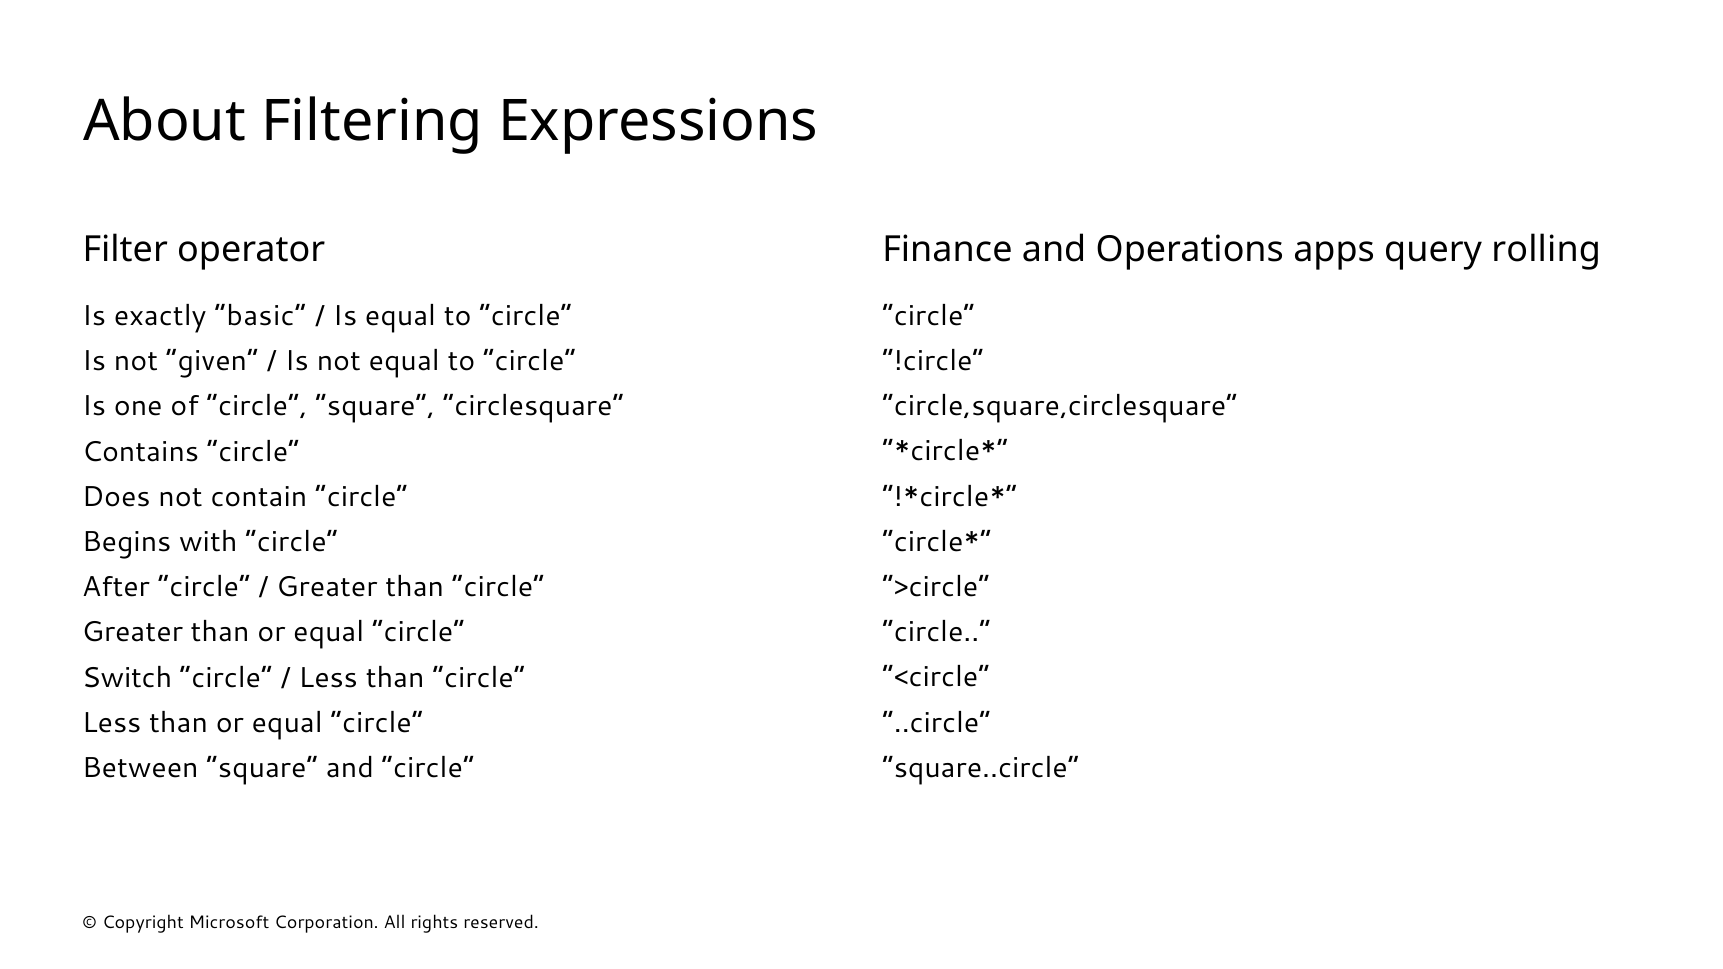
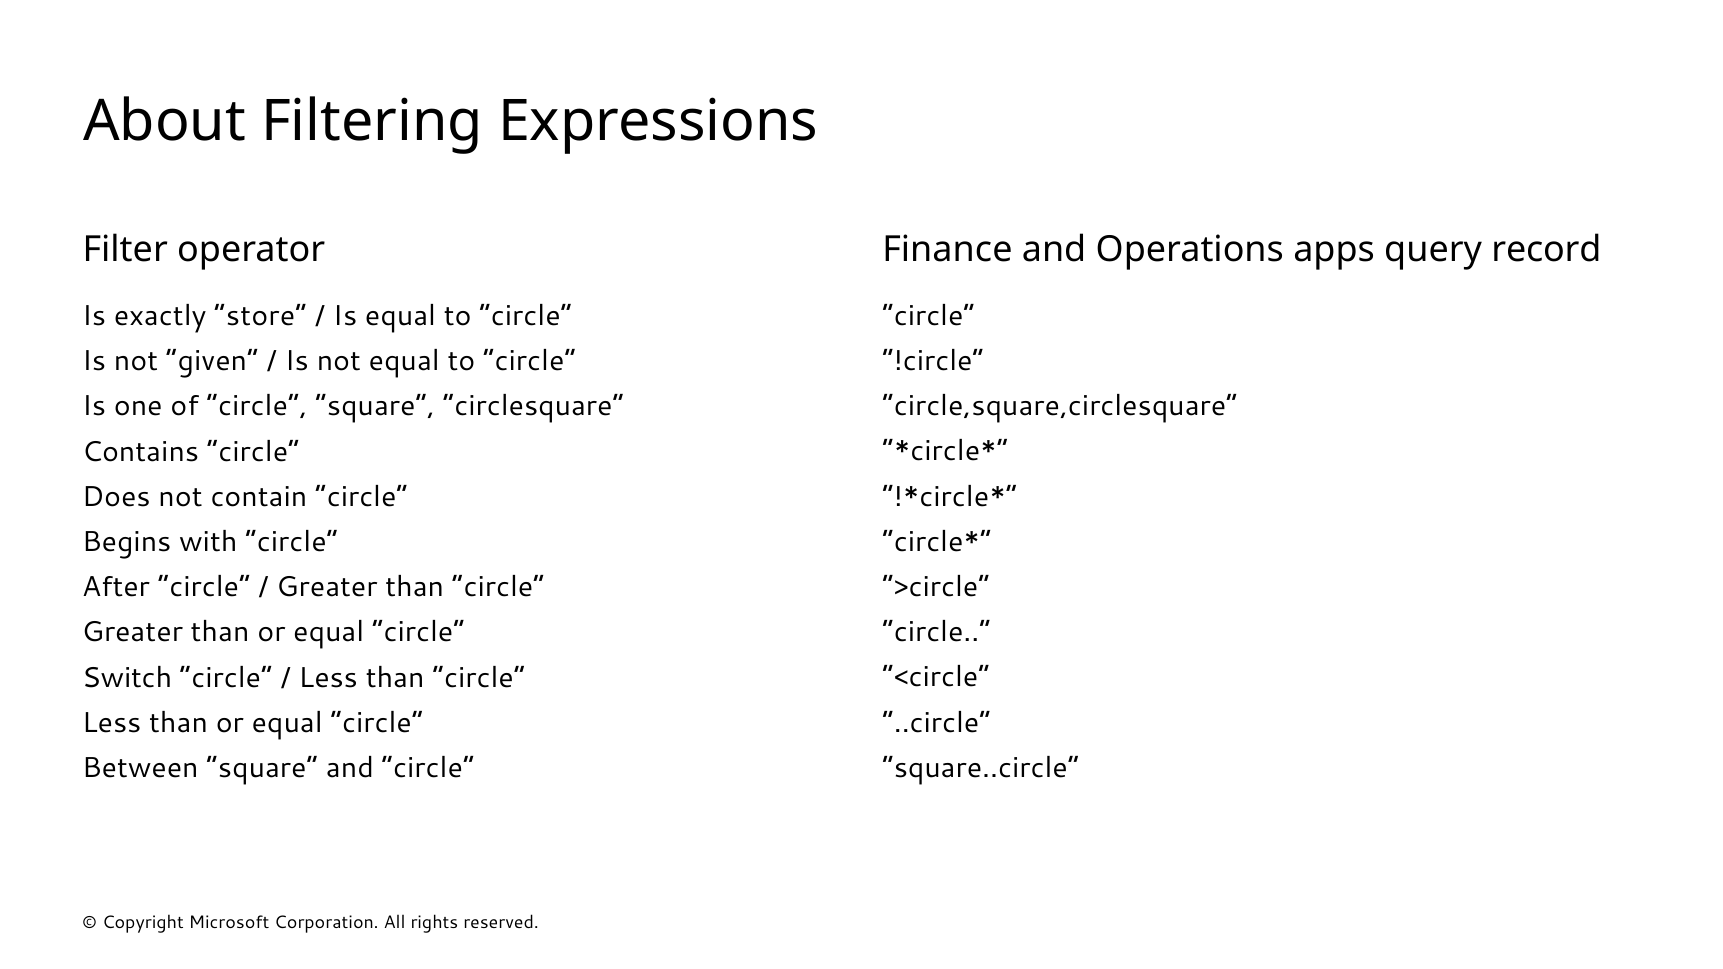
rolling: rolling -> record (1546, 249)
basic: basic -> store (261, 316)
